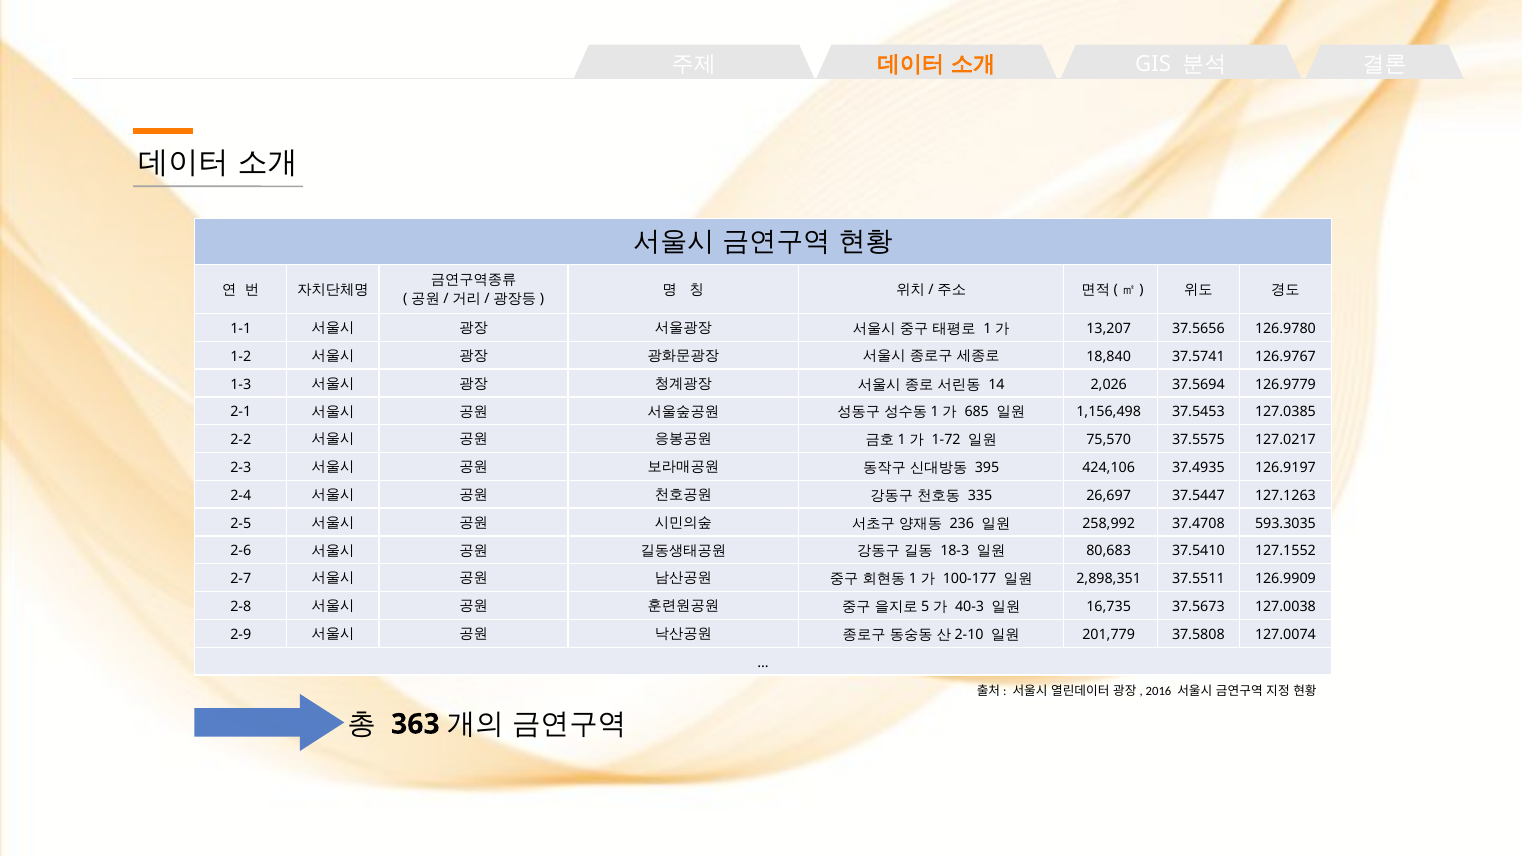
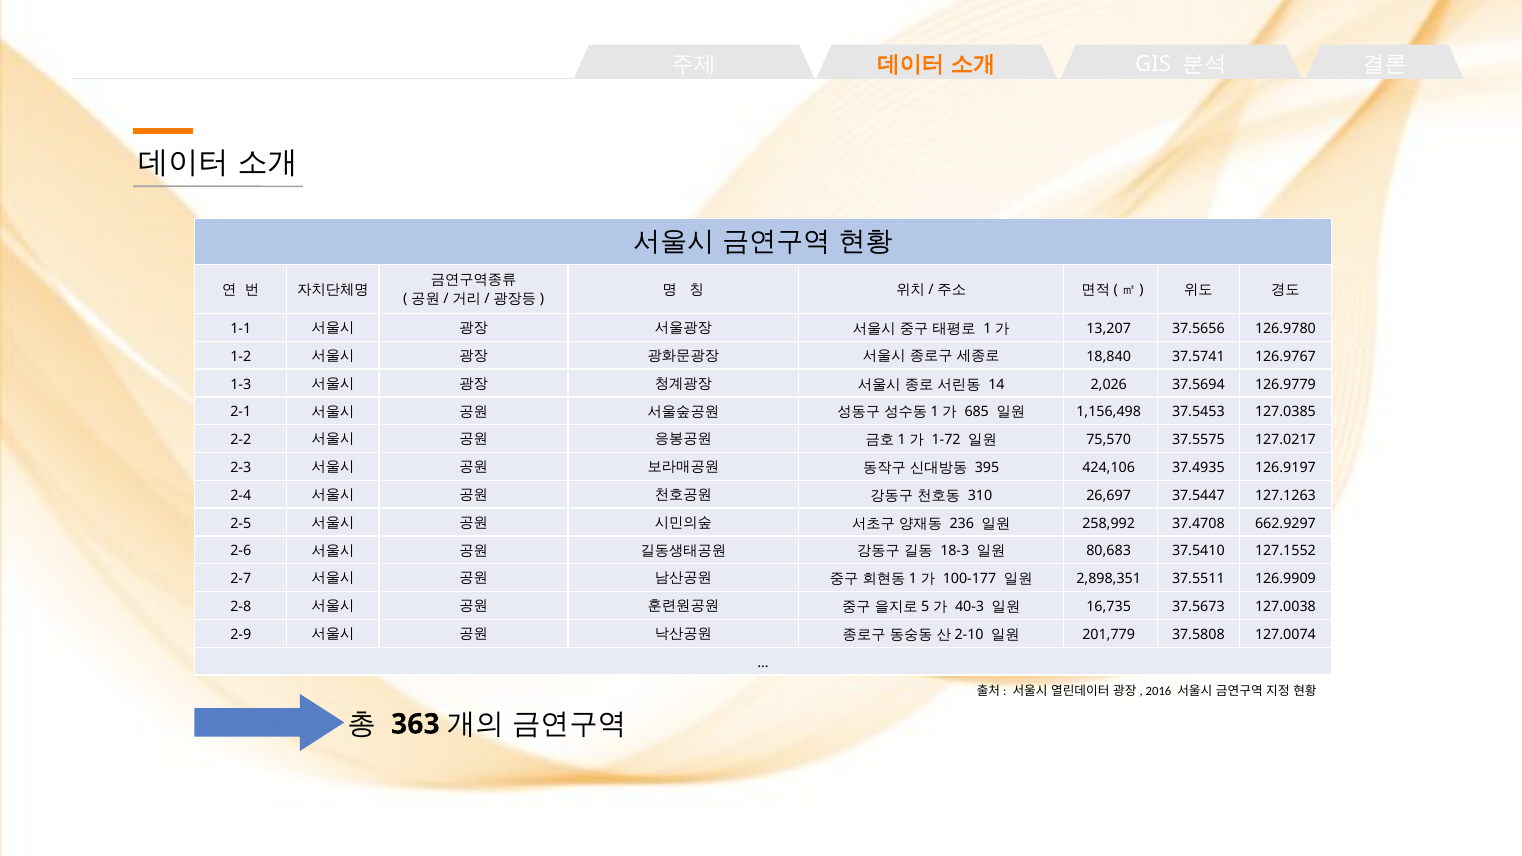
335: 335 -> 310 (980, 496)
593.3035: 593.3035 -> 662.9297 (1285, 523)
